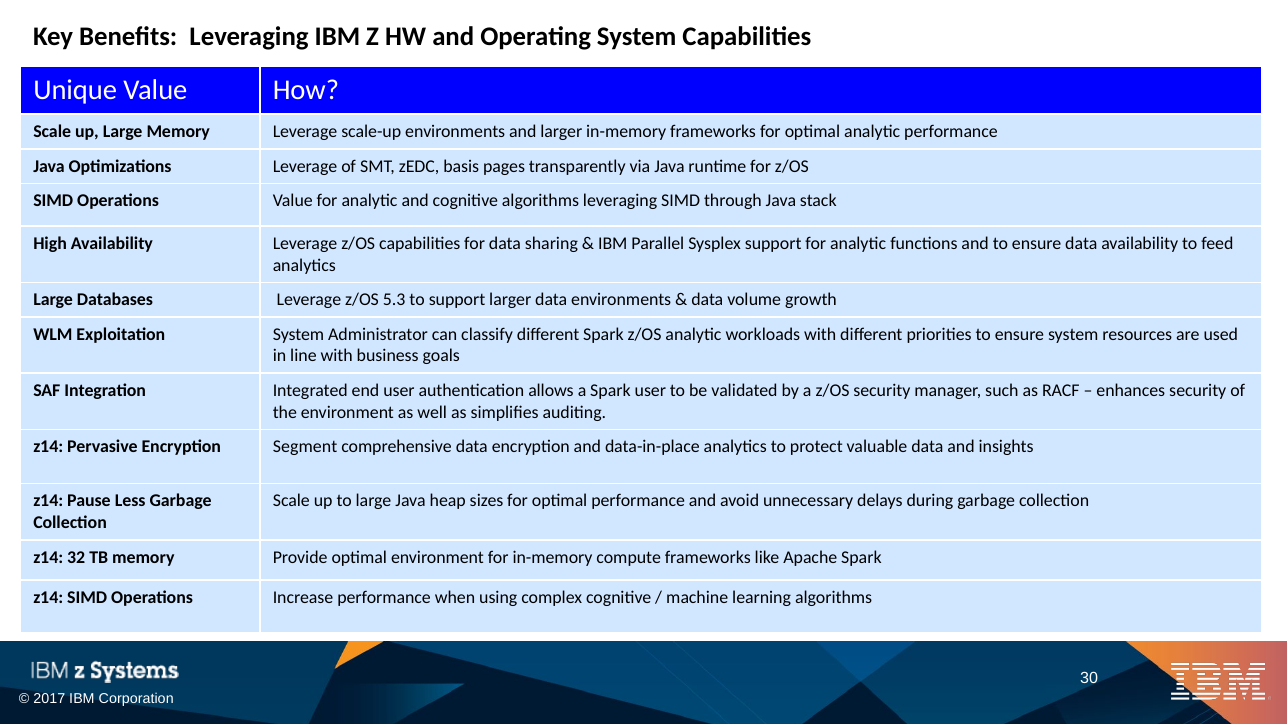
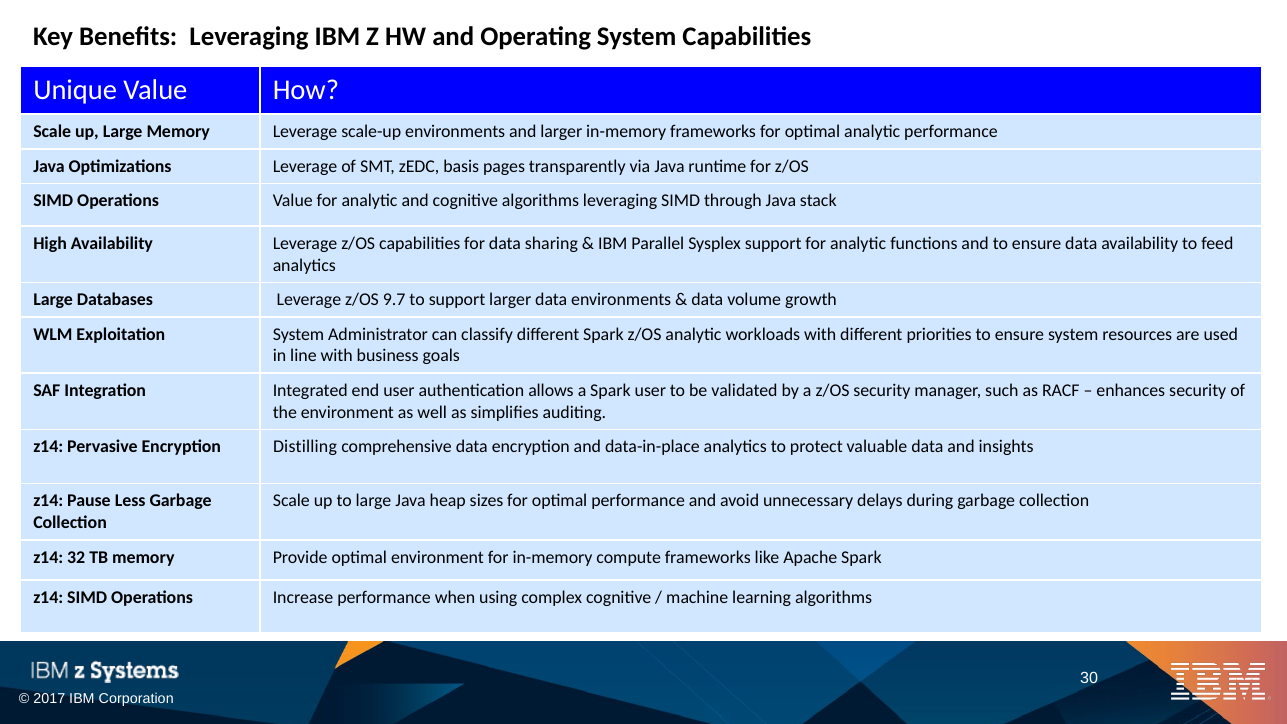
5.3: 5.3 -> 9.7 (394, 300)
Segment: Segment -> Distilling (305, 447)
